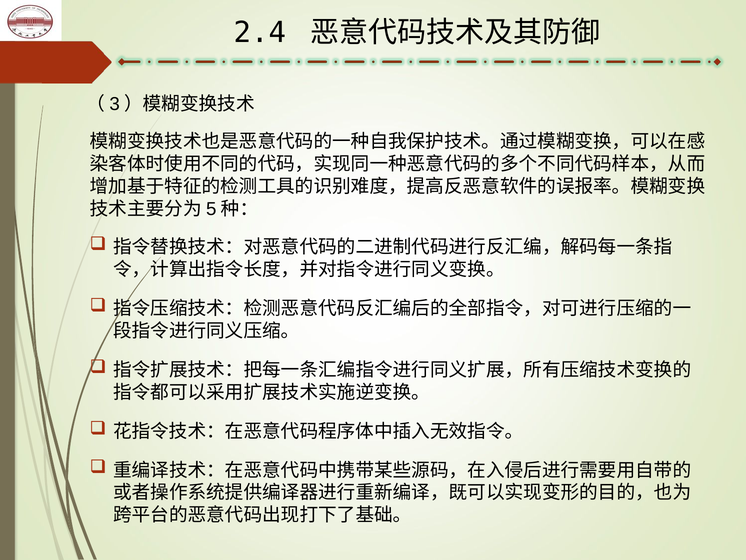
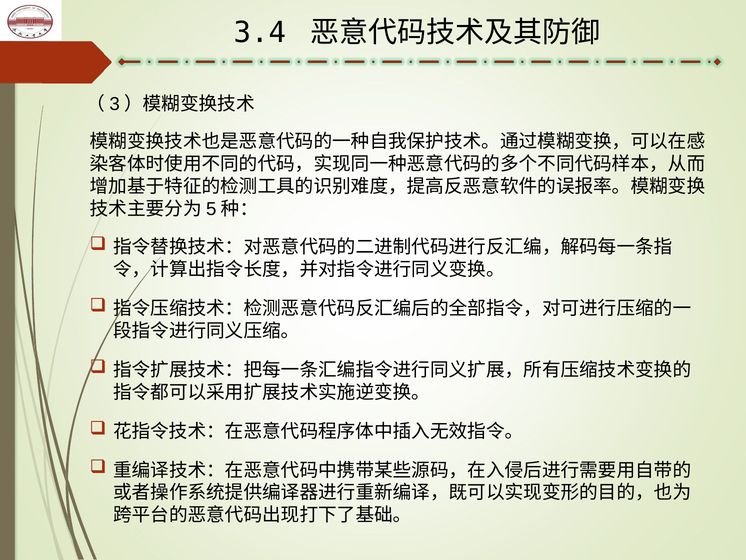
2.4: 2.4 -> 3.4 (260, 33)
